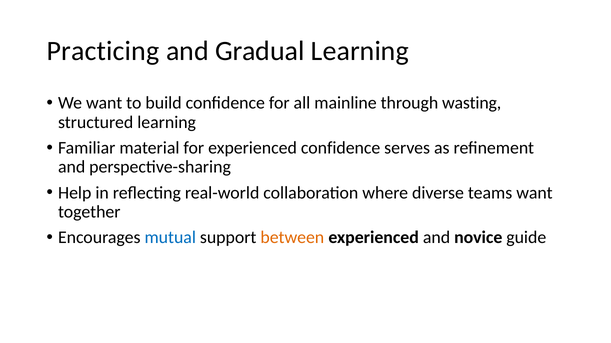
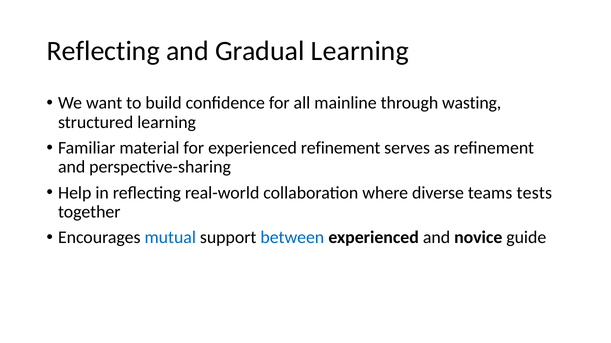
Practicing: Practicing -> Reflecting (103, 51)
experienced confidence: confidence -> refinement (341, 148)
teams want: want -> tests (534, 193)
between colour: orange -> blue (292, 238)
